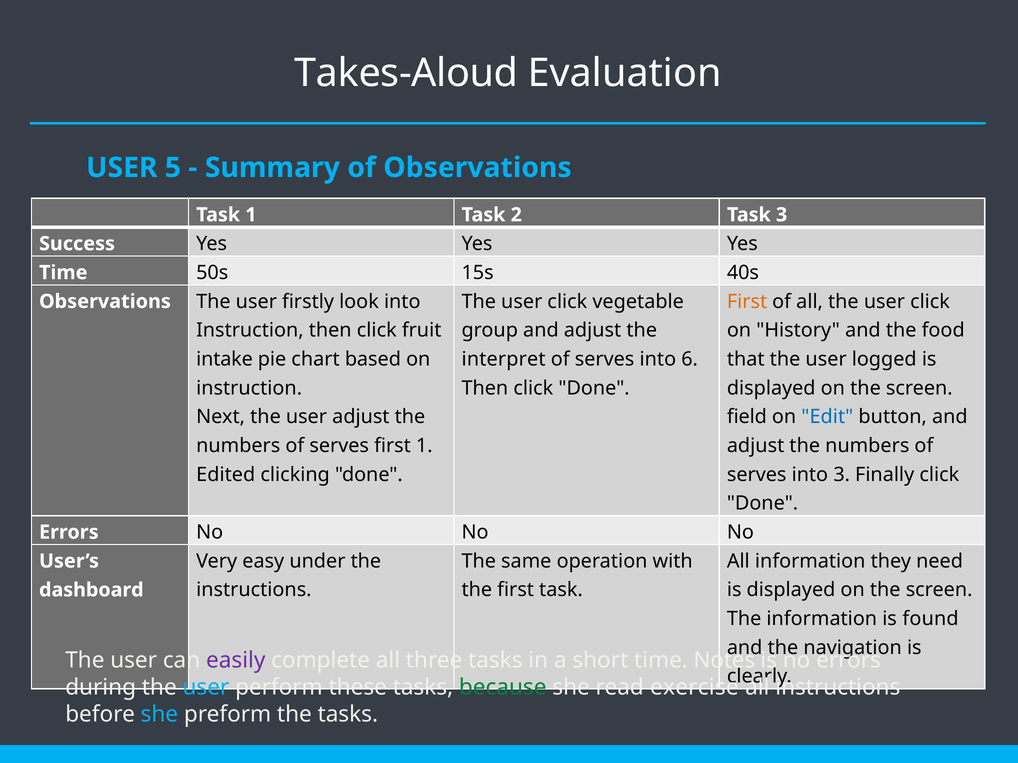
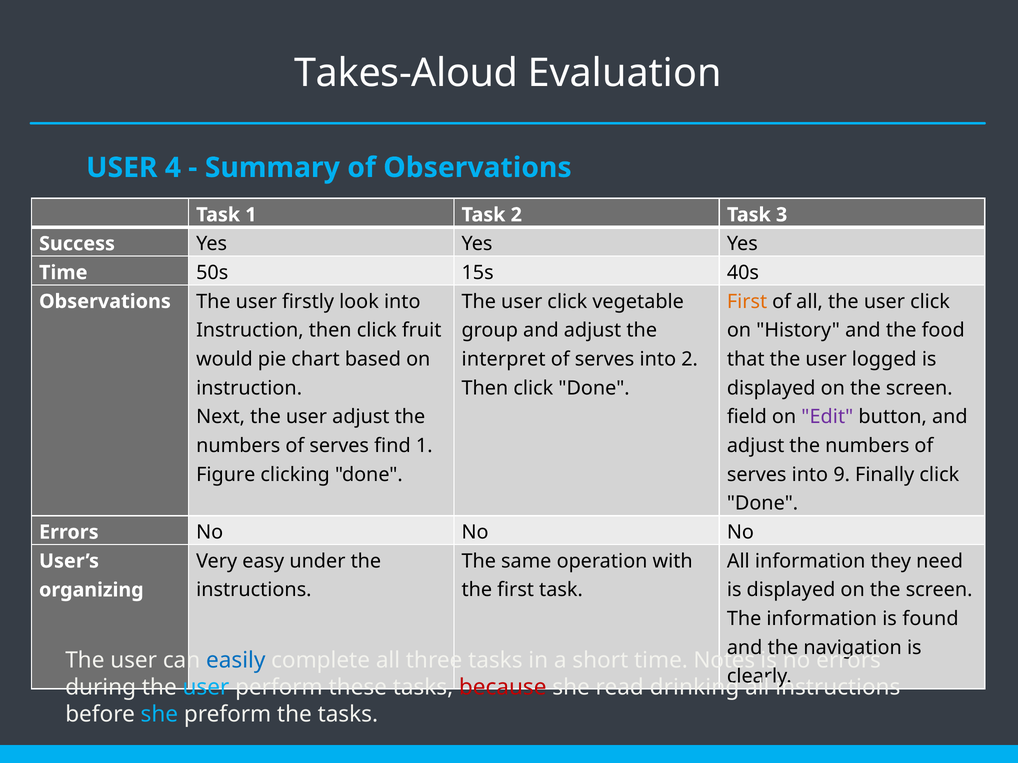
5: 5 -> 4 (173, 168)
intake: intake -> would (225, 359)
into 6: 6 -> 2 (690, 359)
Edit colour: blue -> purple (827, 417)
serves first: first -> find (392, 446)
Edited: Edited -> Figure (226, 475)
into 3: 3 -> 9 (842, 475)
dashboard: dashboard -> organizing (91, 590)
easily colour: purple -> blue (236, 661)
because colour: green -> red (503, 688)
exercise: exercise -> drinking (694, 688)
